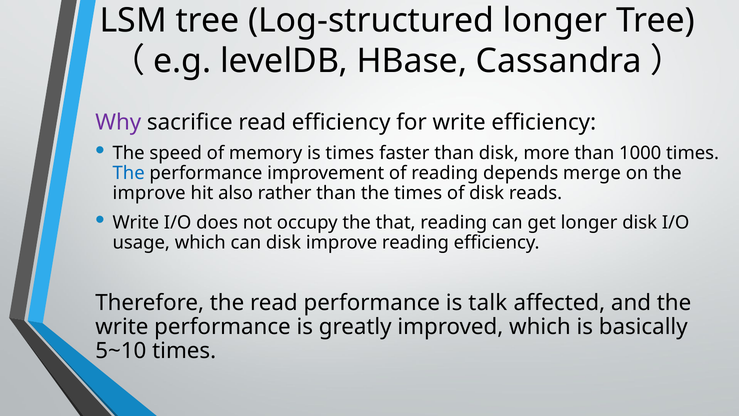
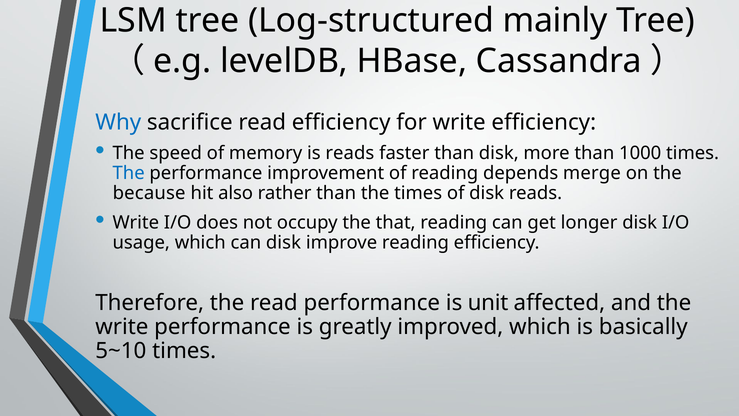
Log-structured longer: longer -> mainly (555, 21)
Why colour: purple -> blue (118, 122)
is times: times -> reads (350, 153)
improve: improve -> because (149, 193)
talk: talk -> unit (488, 303)
